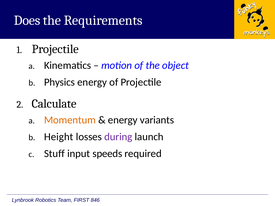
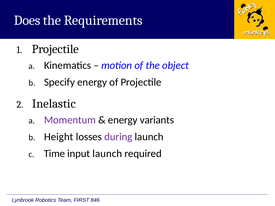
Physics: Physics -> Specify (59, 82)
Calculate: Calculate -> Inelastic (54, 104)
Momentum colour: orange -> purple (70, 120)
Stuff: Stuff -> Time (54, 154)
input speeds: speeds -> launch (107, 154)
